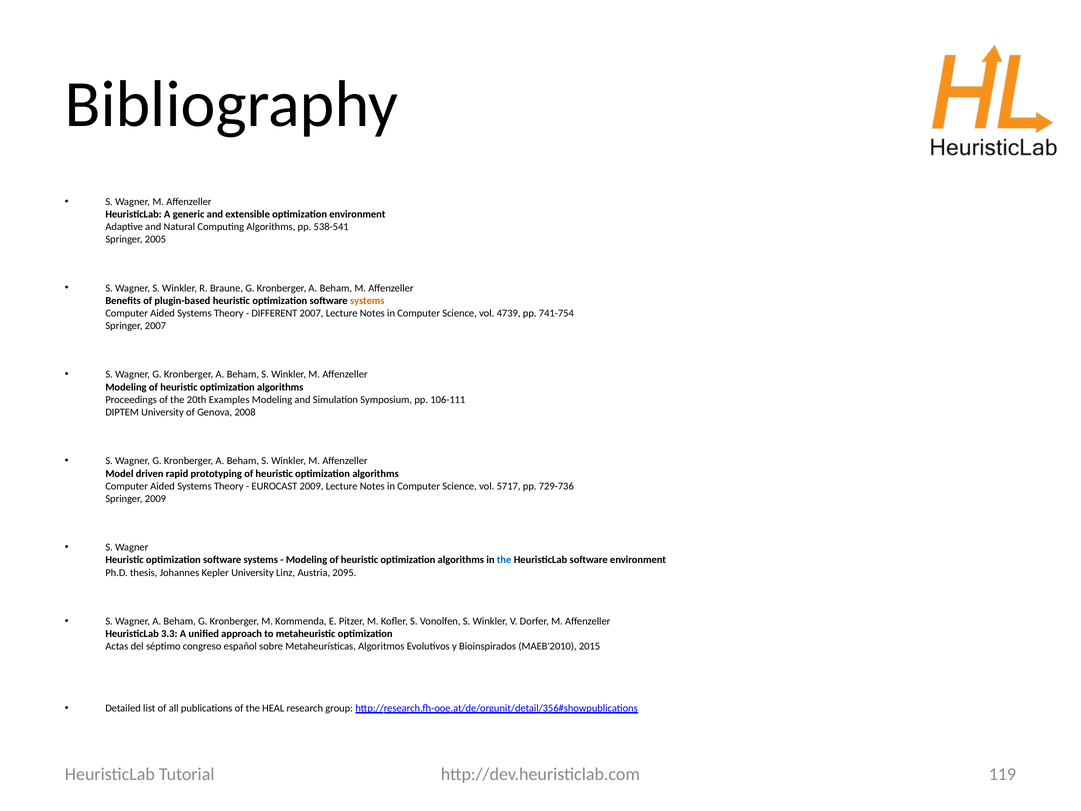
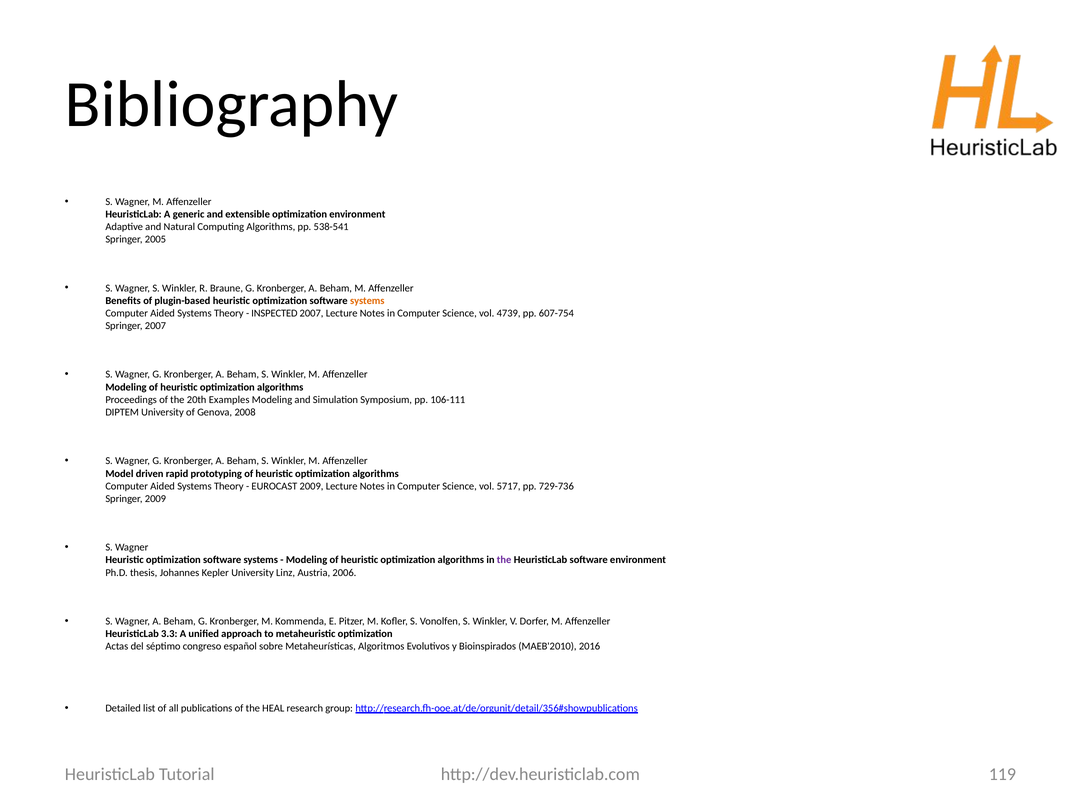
DIFFERENT: DIFFERENT -> INSPECTED (274, 313)
741-754: 741-754 -> 607-754 (556, 313)
the colour: blue -> purple (504, 560)
2095: 2095 -> 2006 (344, 572)
2015: 2015 -> 2016 (590, 646)
